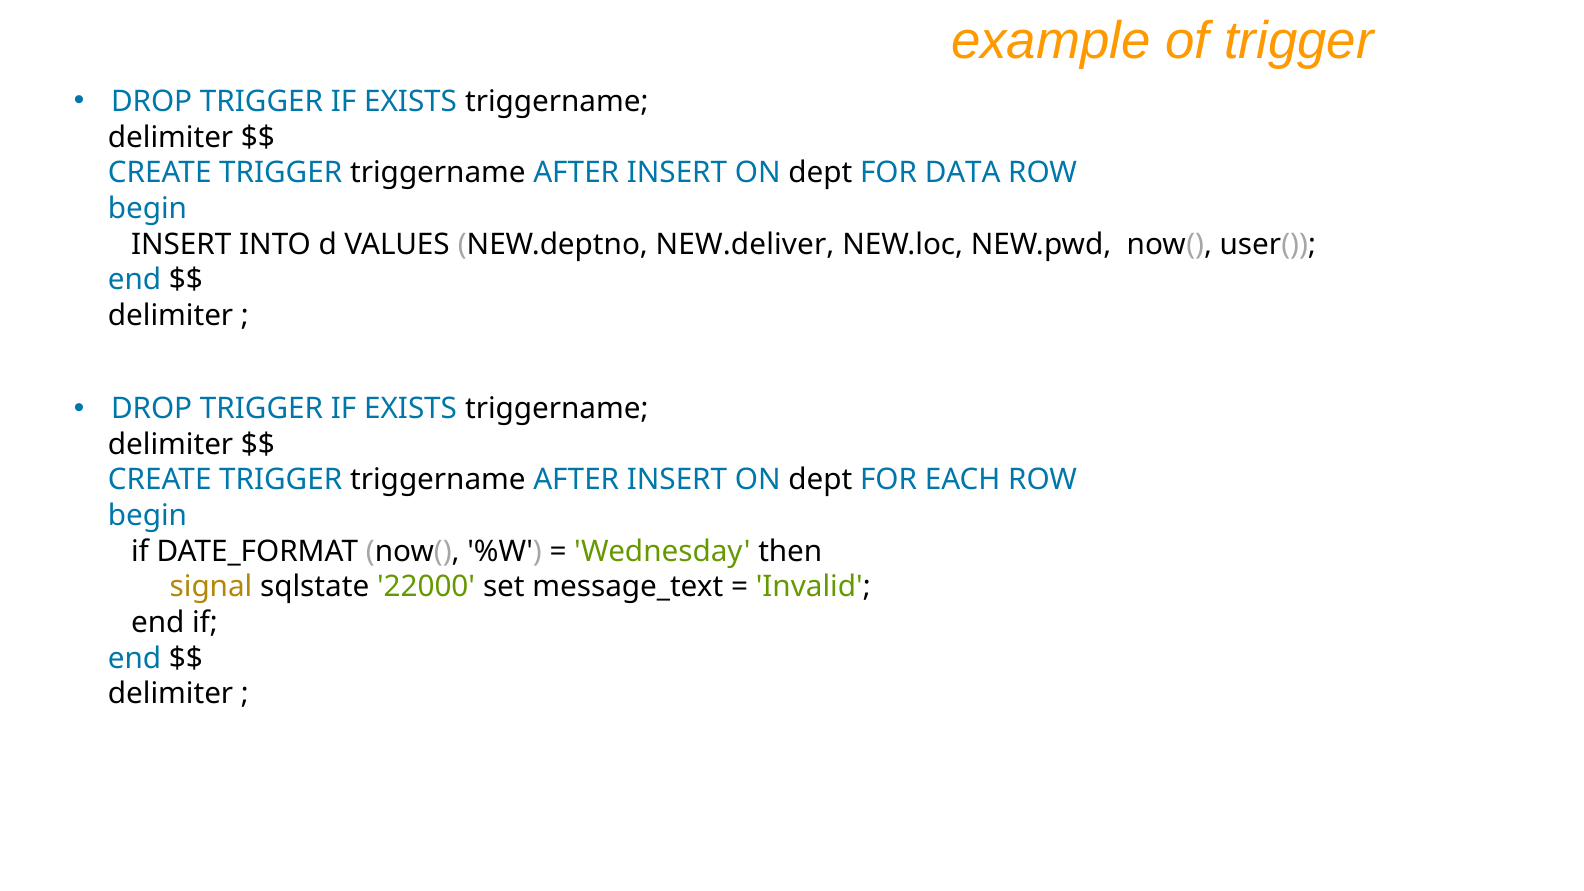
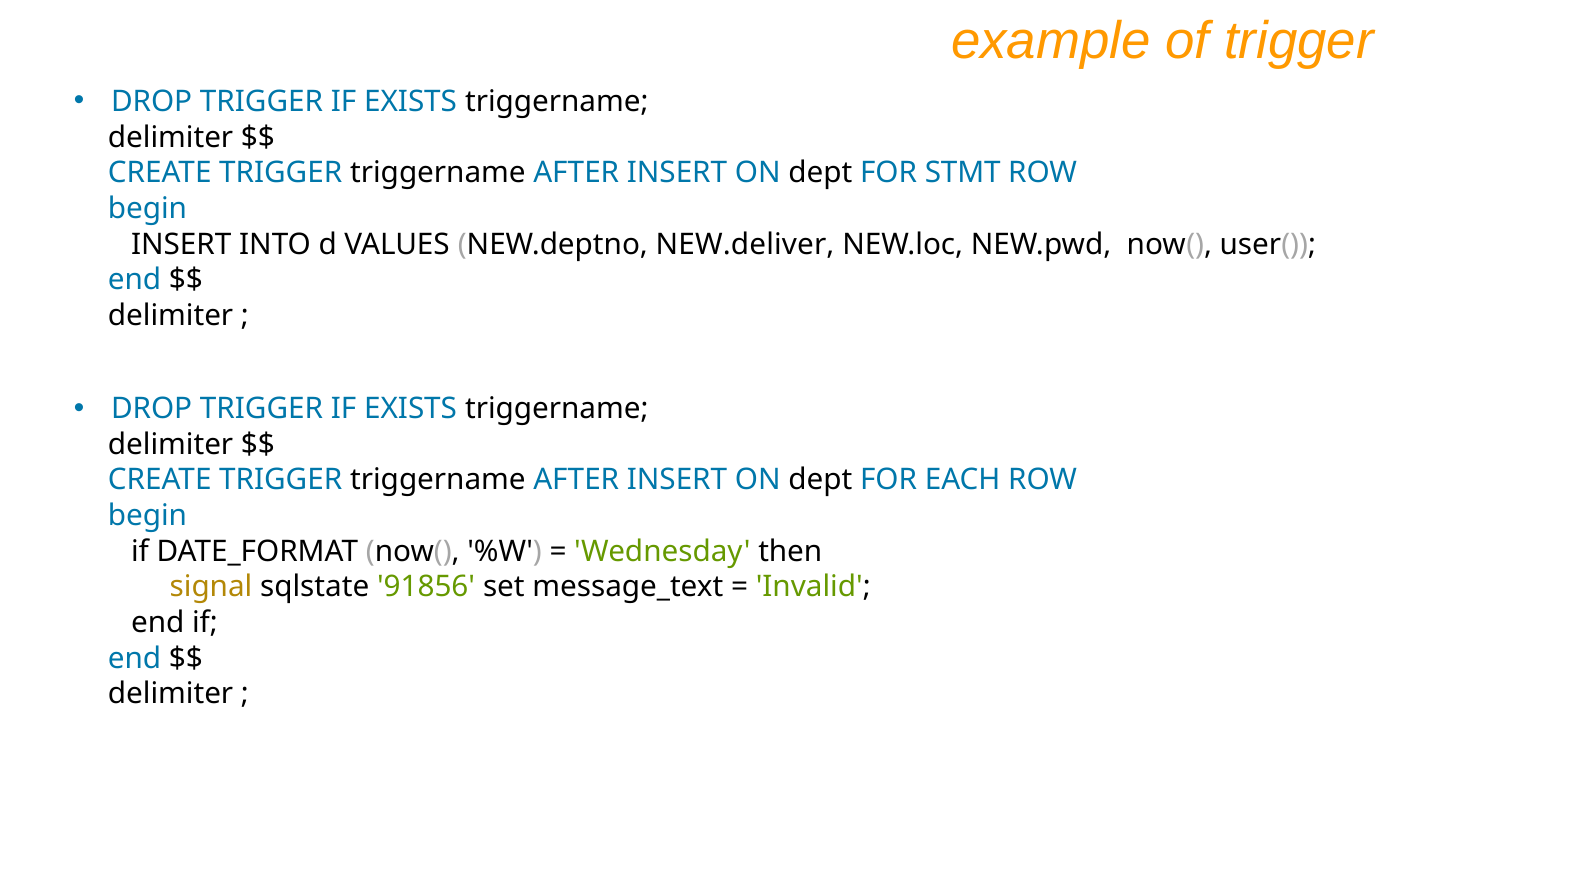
DATA: DATA -> STMT (963, 173)
22000: 22000 -> 91856 (426, 587)
